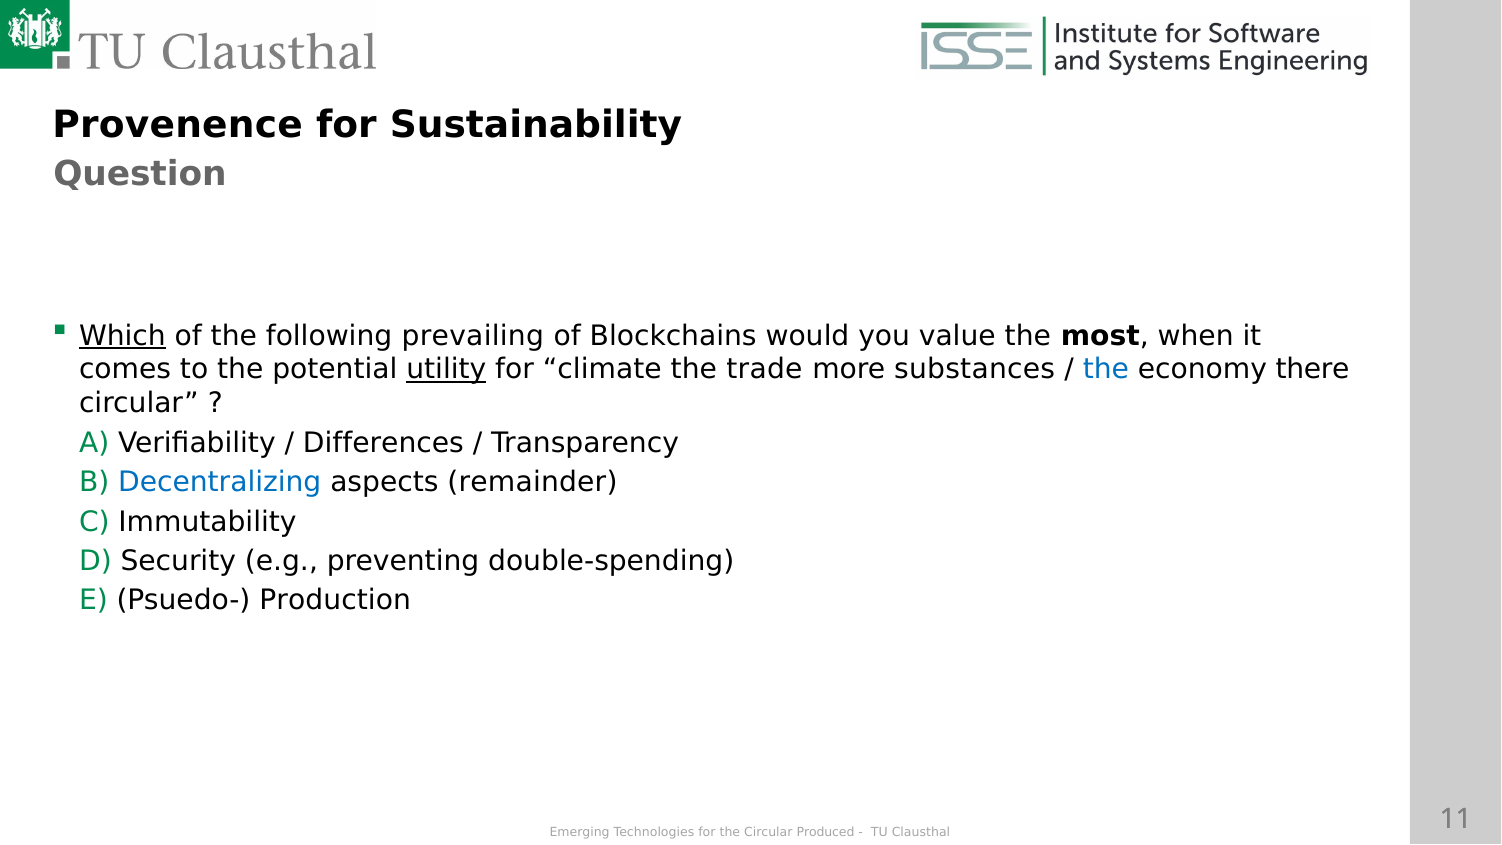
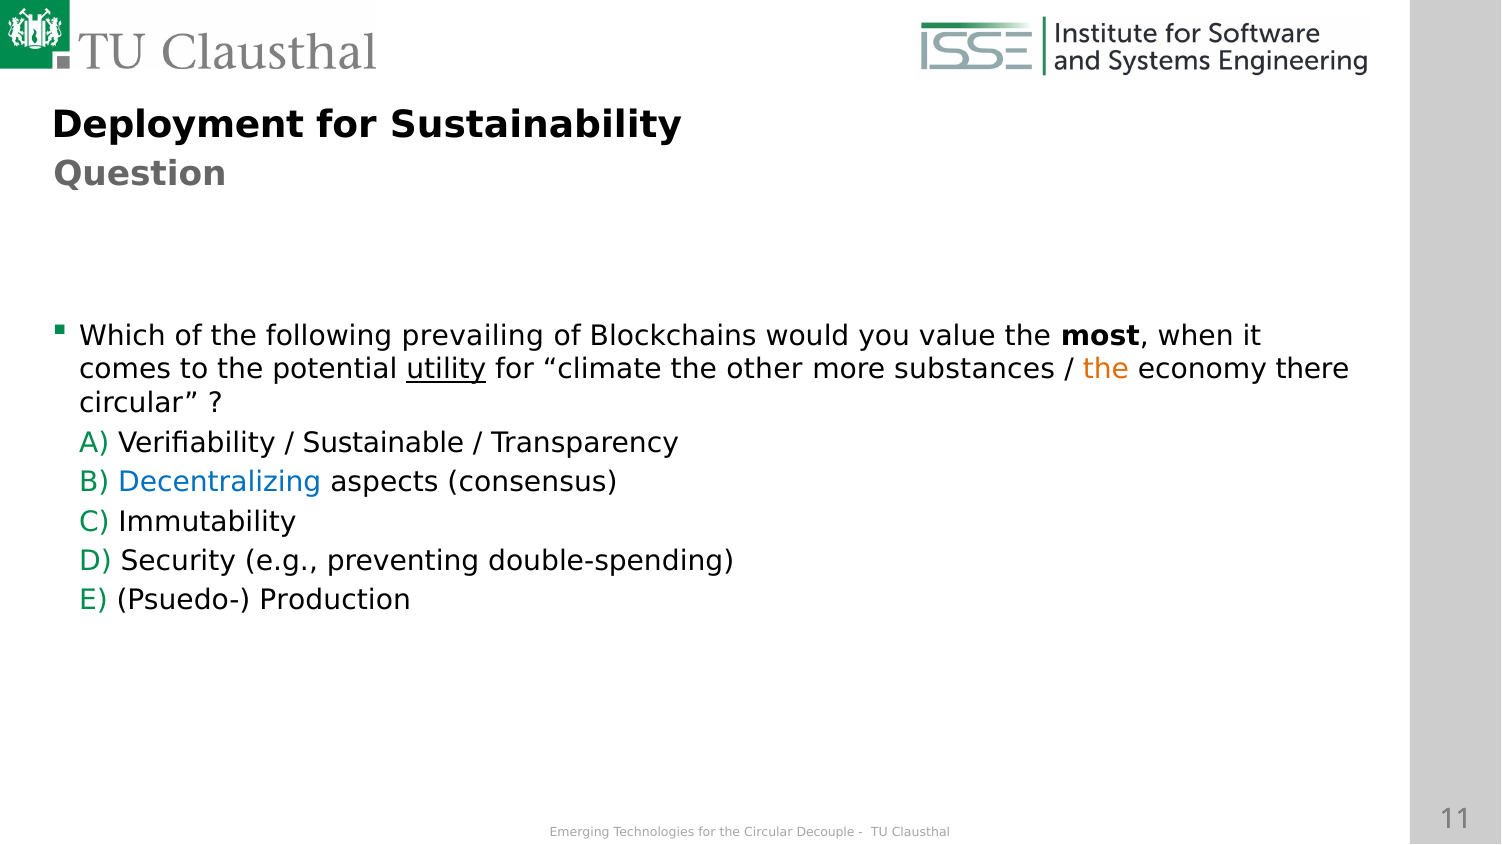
Provenence: Provenence -> Deployment (178, 125)
Which underline: present -> none (122, 336)
trade: trade -> other (764, 370)
the colour: blue -> orange (1106, 370)
Differences: Differences -> Sustainable (383, 443)
remainder: remainder -> consensus (533, 482)
Produced: Produced -> Decouple (826, 832)
